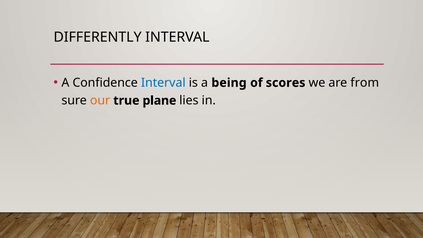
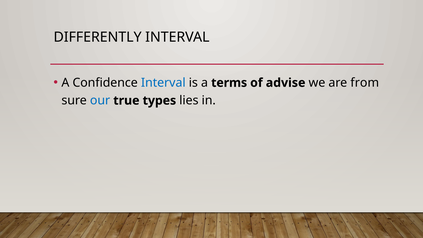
being: being -> terms (229, 83)
scores: scores -> advise (286, 83)
our colour: orange -> blue (100, 101)
plane: plane -> types (159, 101)
